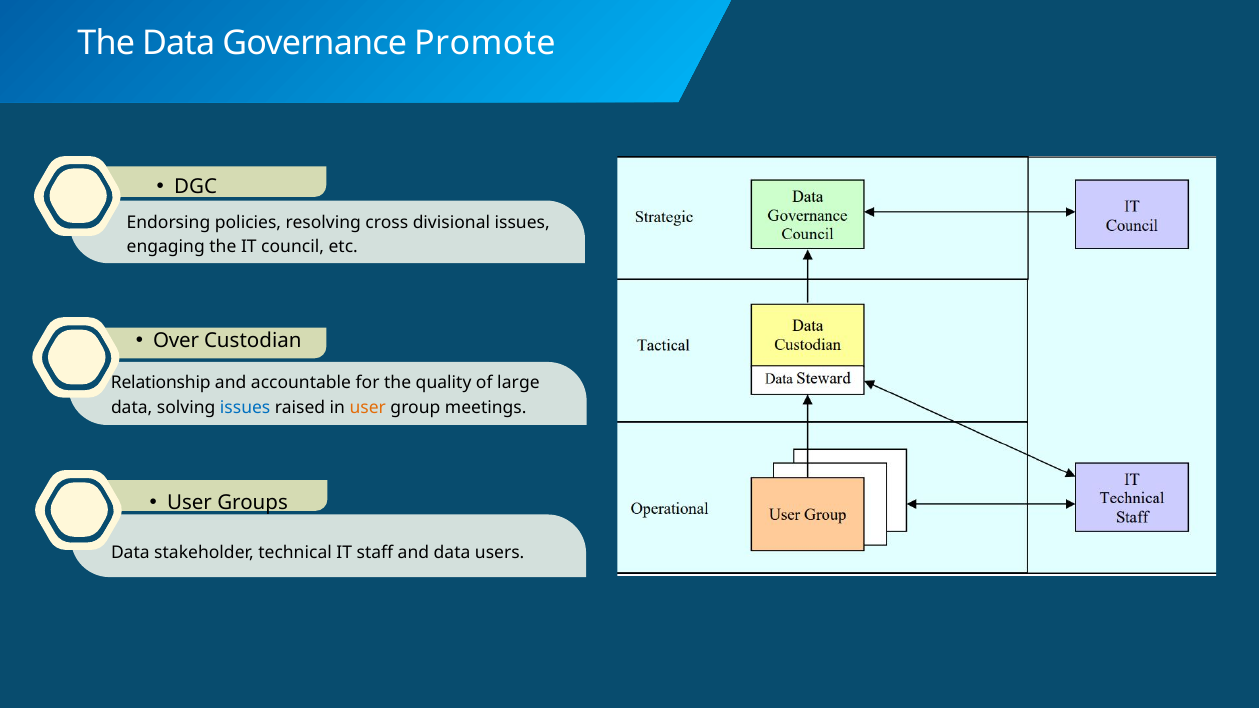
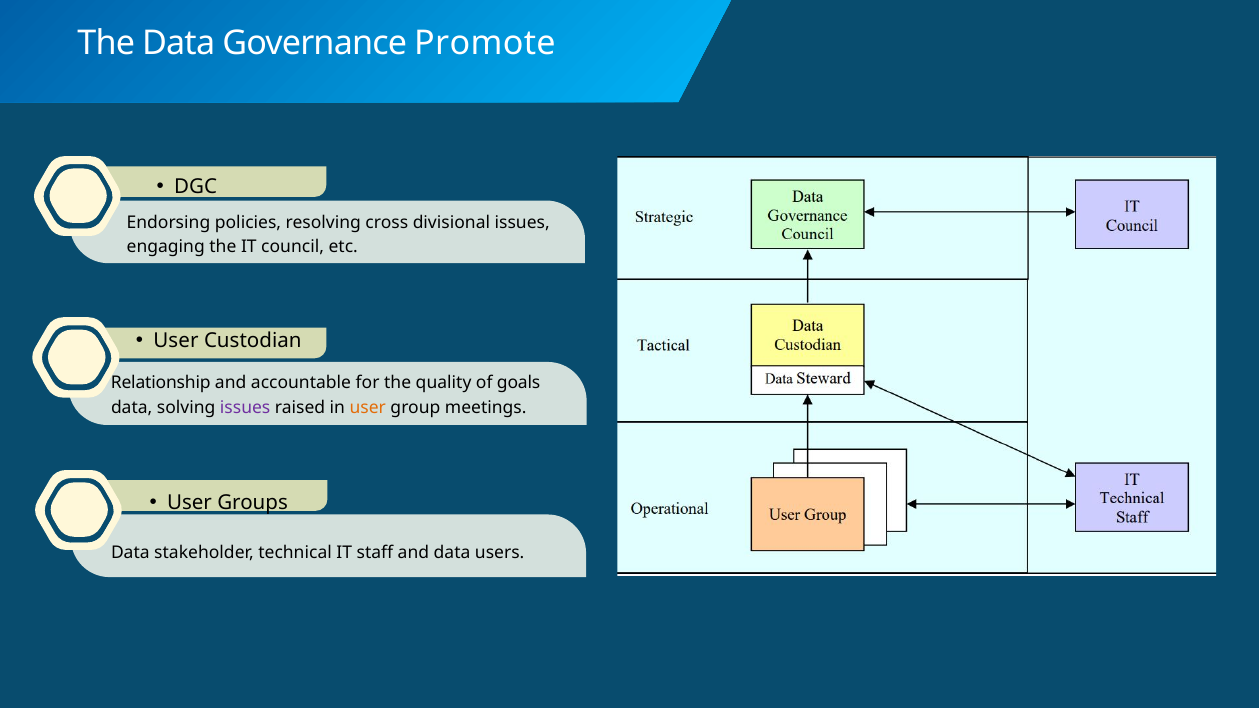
Over: Over -> User (176, 341)
large: large -> goals (519, 383)
issues colour: blue -> purple (245, 408)
